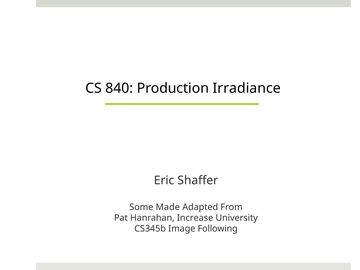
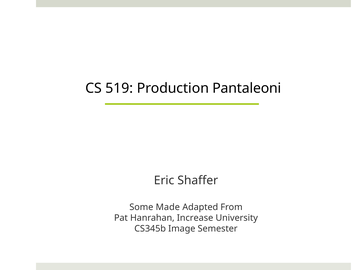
840: 840 -> 519 (119, 88)
Irradiance: Irradiance -> Pantaleoni (247, 88)
Following: Following -> Semester (218, 229)
